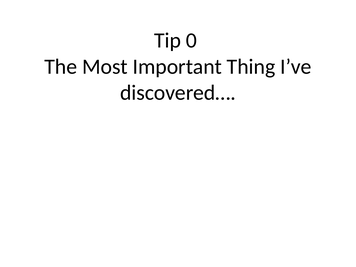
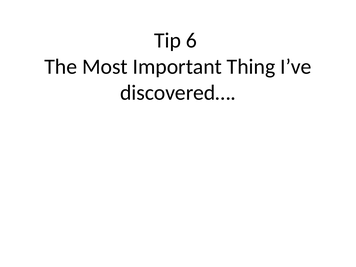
0: 0 -> 6 (191, 40)
